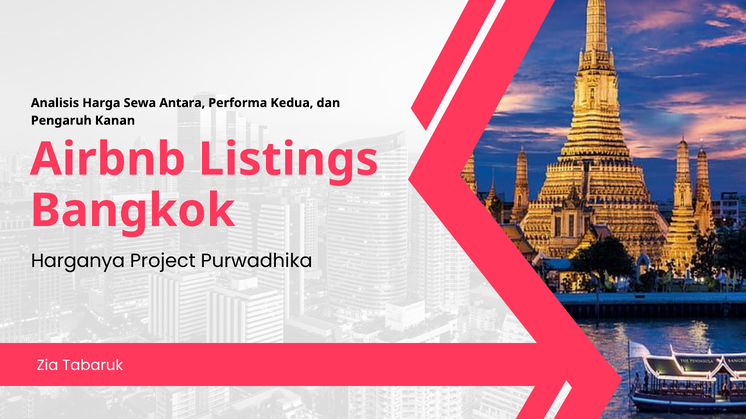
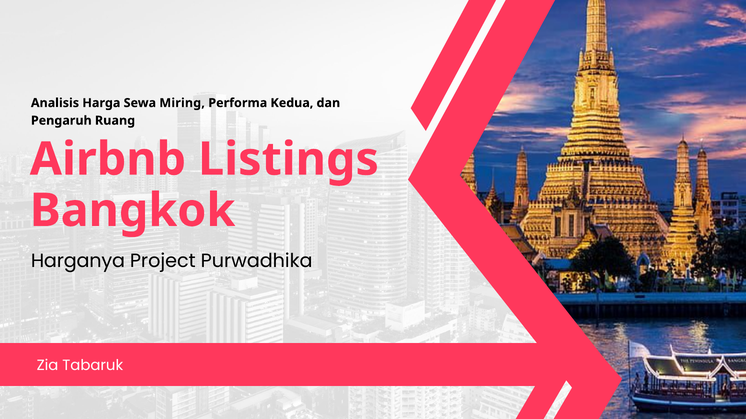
Antara: Antara -> Miring (182, 103)
Kanan: Kanan -> Ruang (115, 121)
